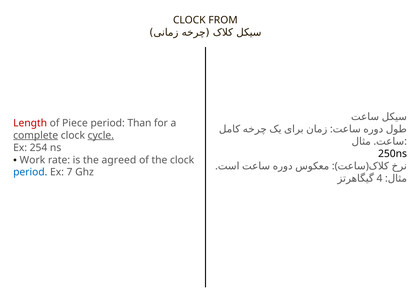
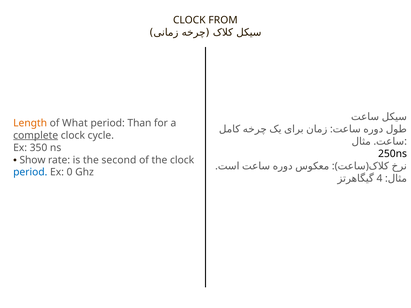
Length colour: red -> orange (30, 123)
Piece: Piece -> What (75, 123)
cycle underline: present -> none (101, 135)
254: 254 -> 350 (38, 148)
Work: Work -> Show (33, 160)
agreed: agreed -> second (119, 160)
7: 7 -> 0 (70, 172)
